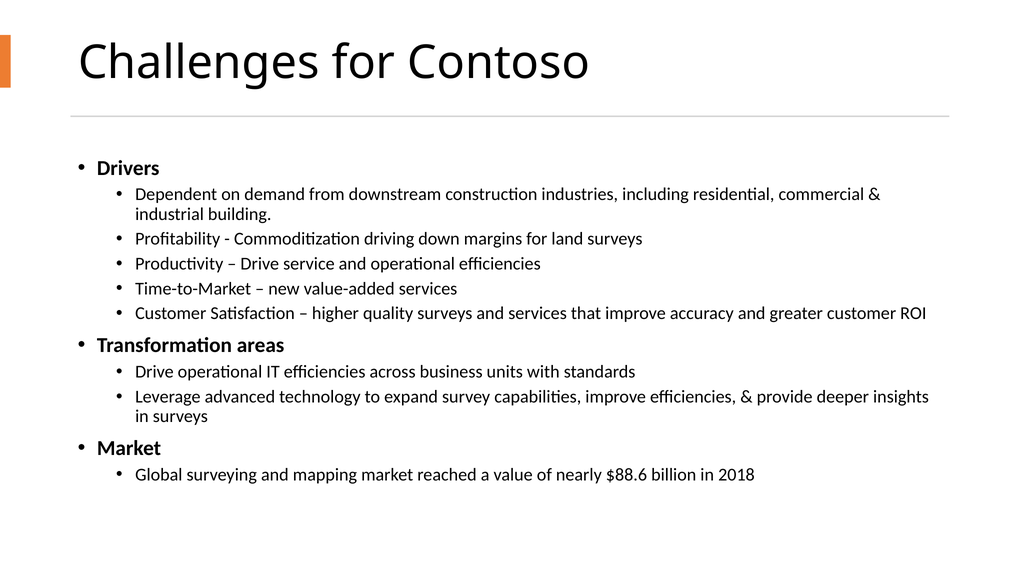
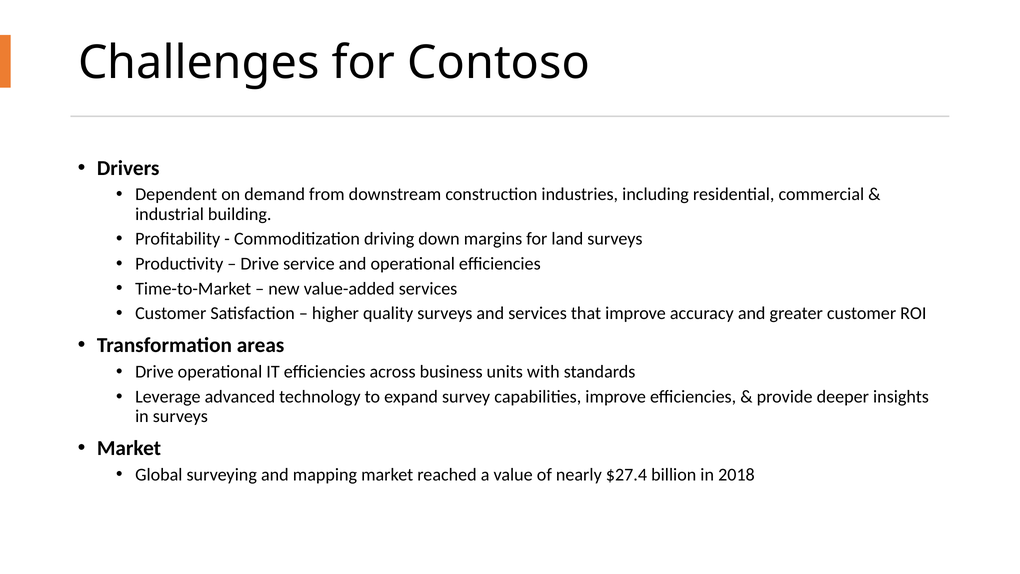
$88.6: $88.6 -> $27.4 (626, 474)
